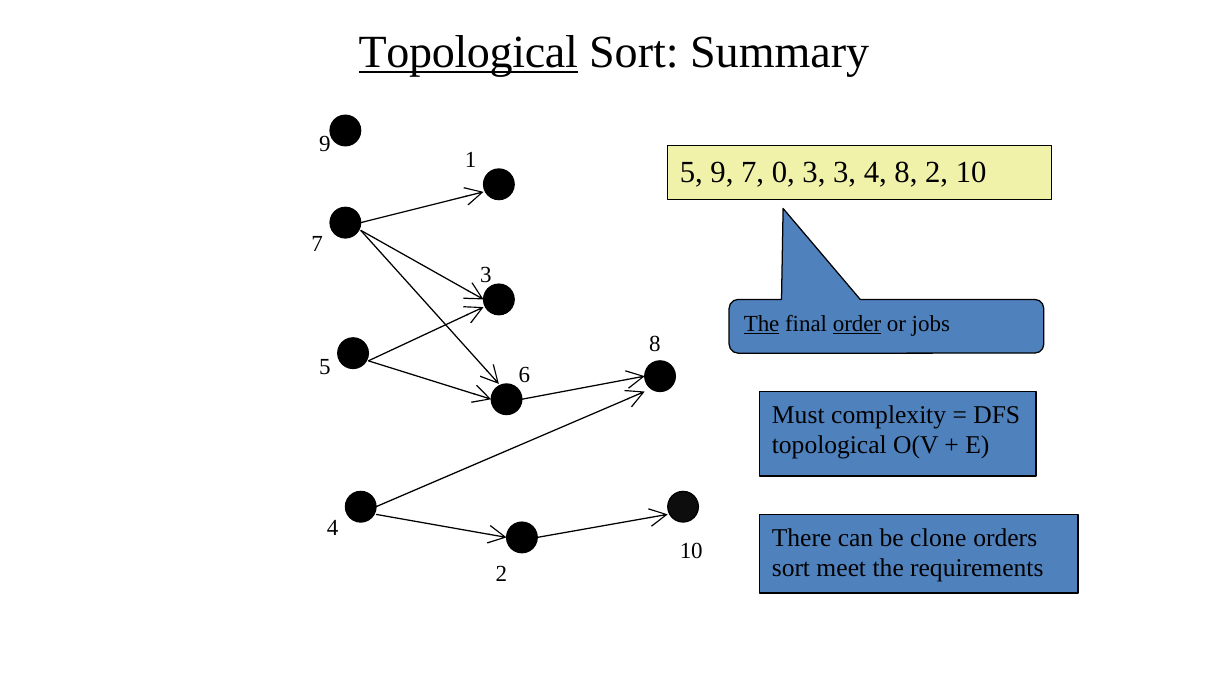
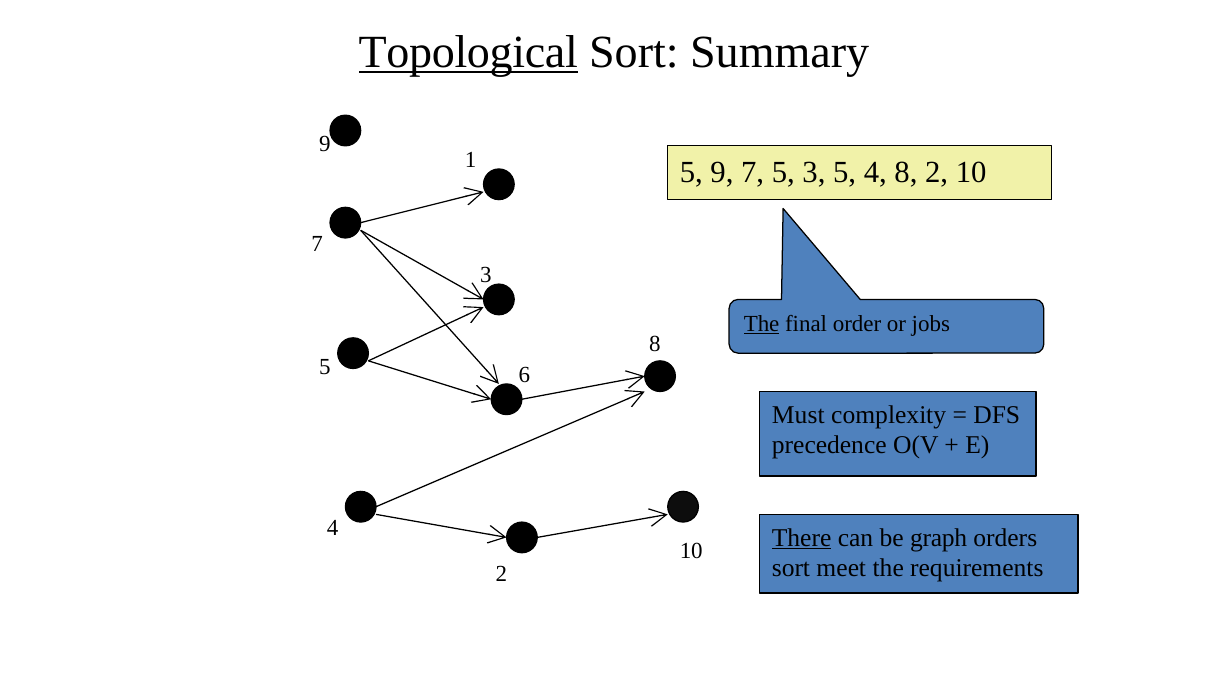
7 0: 0 -> 5 (783, 172)
3: 3 -> 5 (845, 172)
order underline: present -> none (857, 323)
topological: topological -> precedence (829, 445)
There underline: none -> present (802, 537)
clone: clone -> graph (939, 537)
